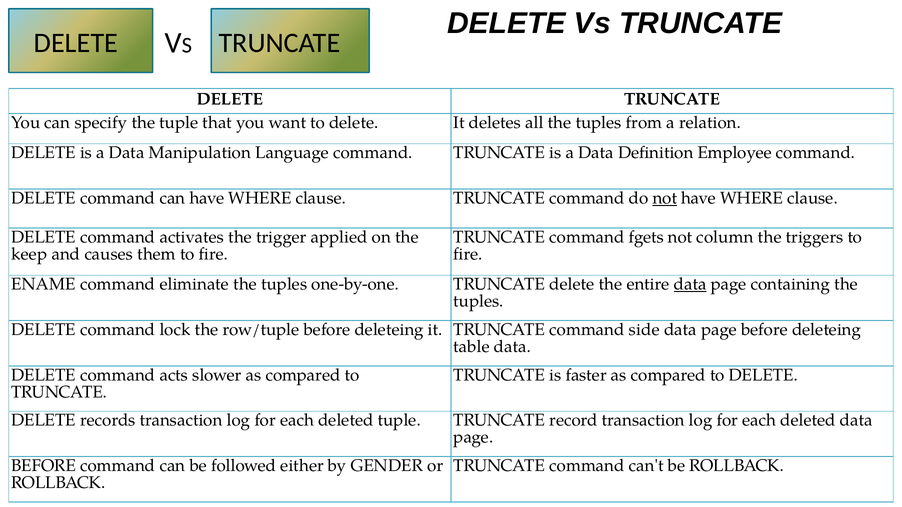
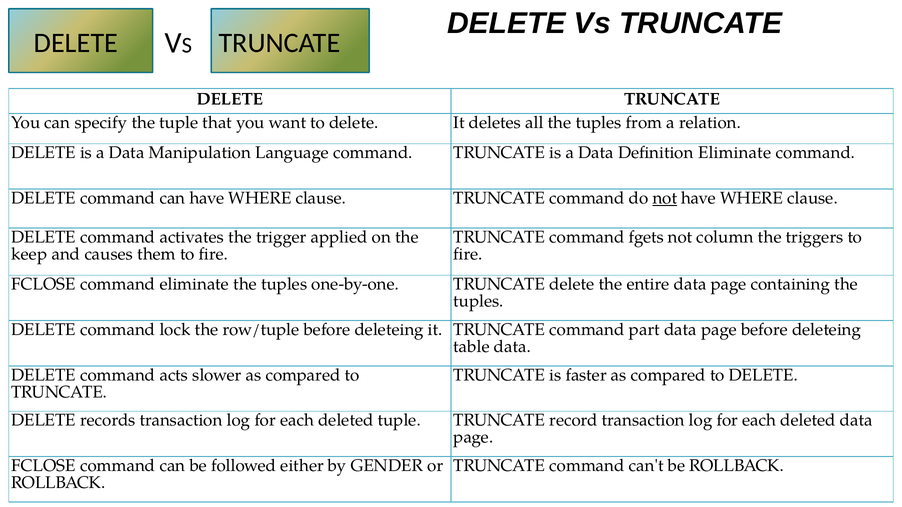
Definition Employee: Employee -> Eliminate (735, 153)
ENAME: ENAME -> FCLOSE (43, 285)
data underline: present -> none (690, 285)
side: side -> part (644, 330)
BEFORE: BEFORE -> FCLOSE (43, 466)
